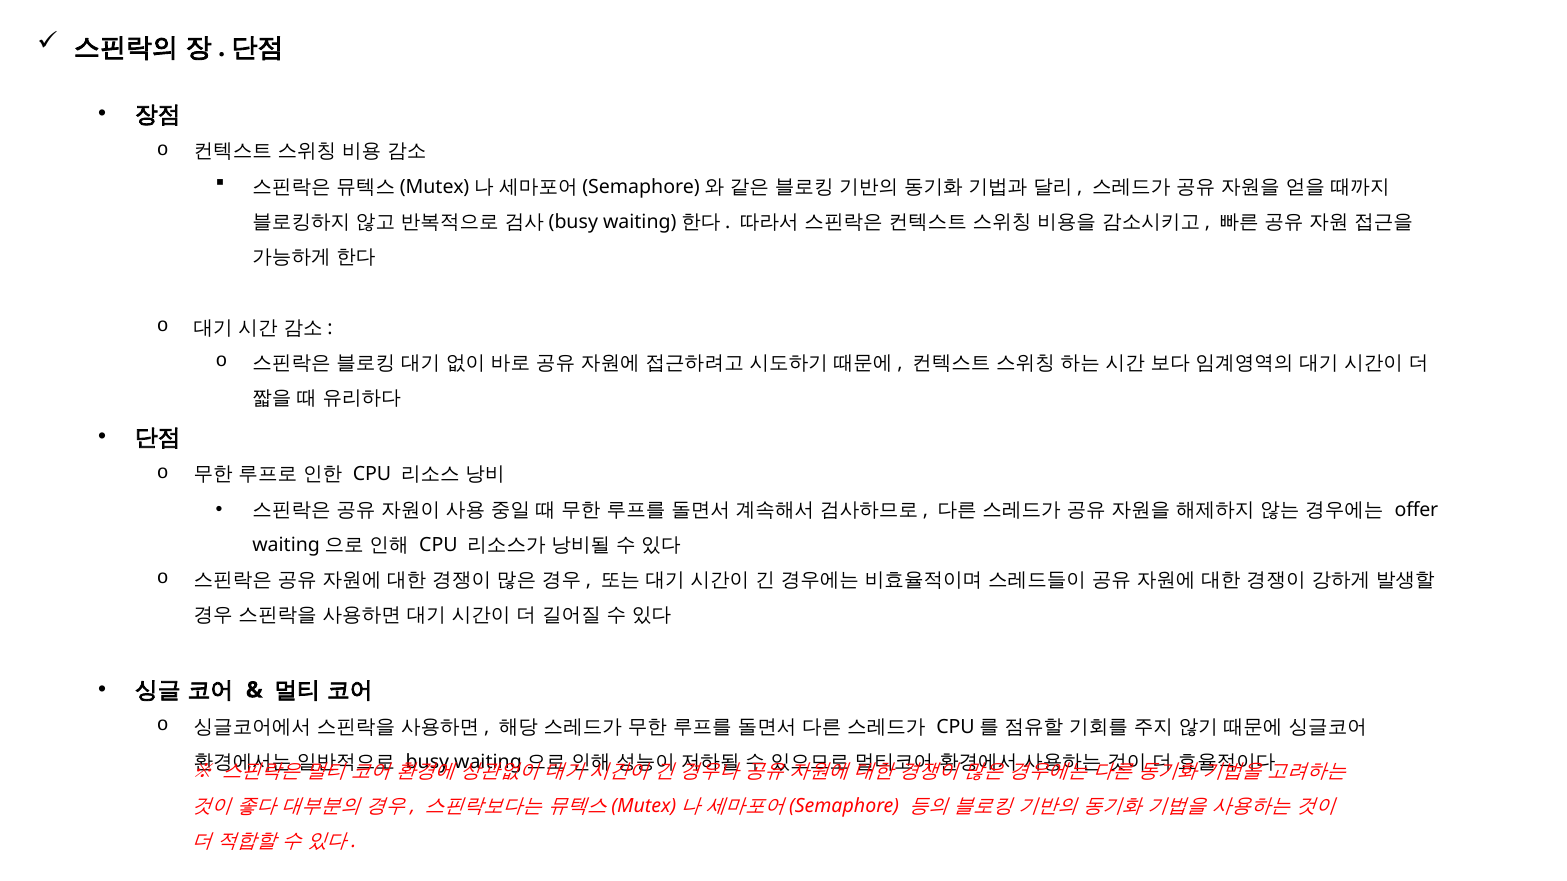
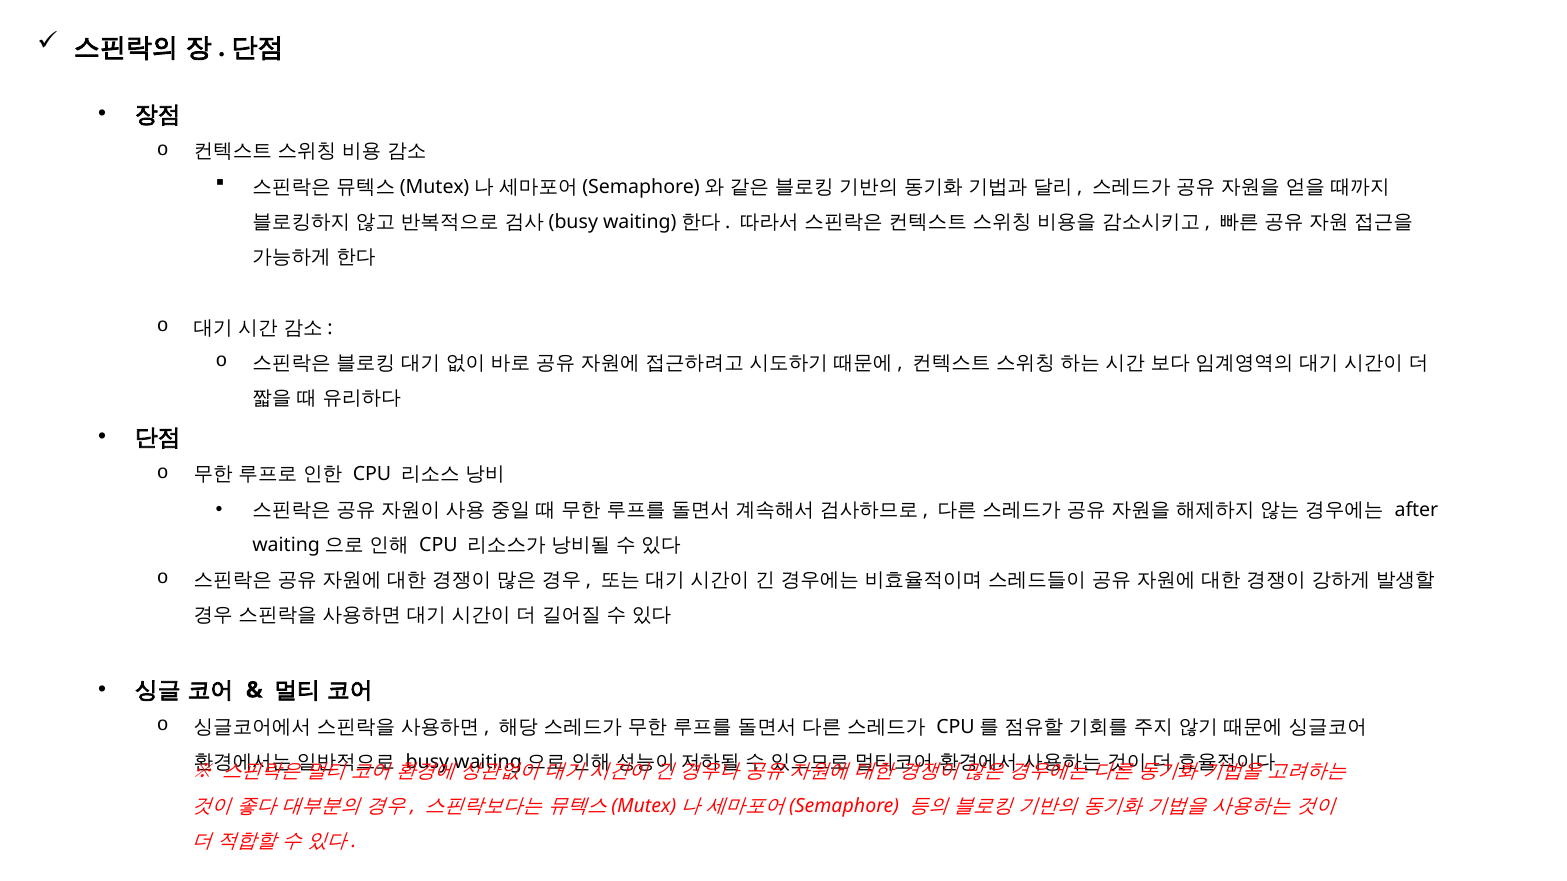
offer: offer -> after (1416, 510)
